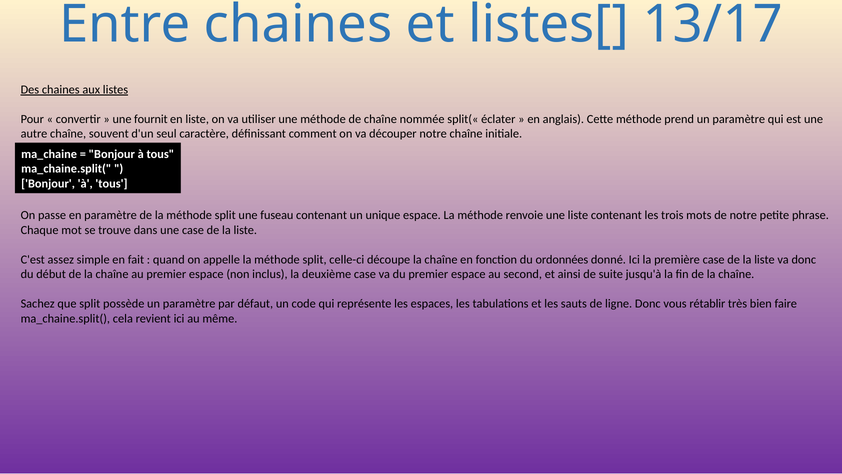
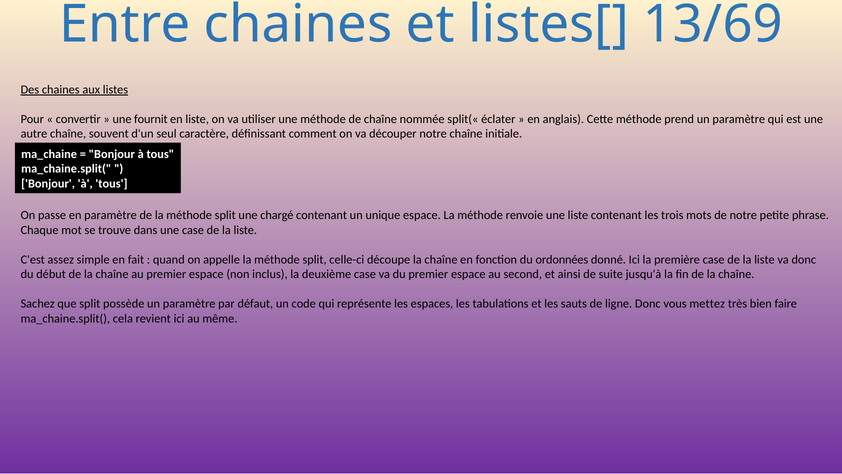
13/17: 13/17 -> 13/69 (713, 24)
fuseau: fuseau -> chargé (277, 215)
rétablir: rétablir -> mettez (707, 304)
